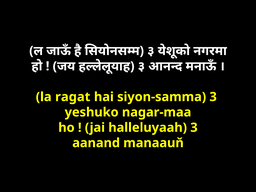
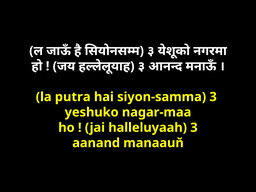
ragat: ragat -> putra (73, 97)
